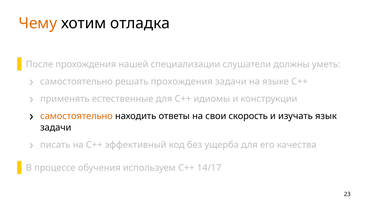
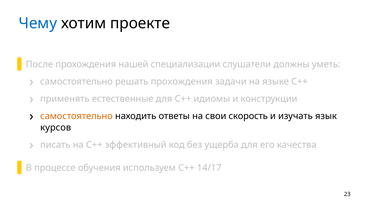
Чему colour: orange -> blue (38, 23)
отладка: отладка -> проекте (140, 23)
задачи: задачи -> курсов (56, 128)
